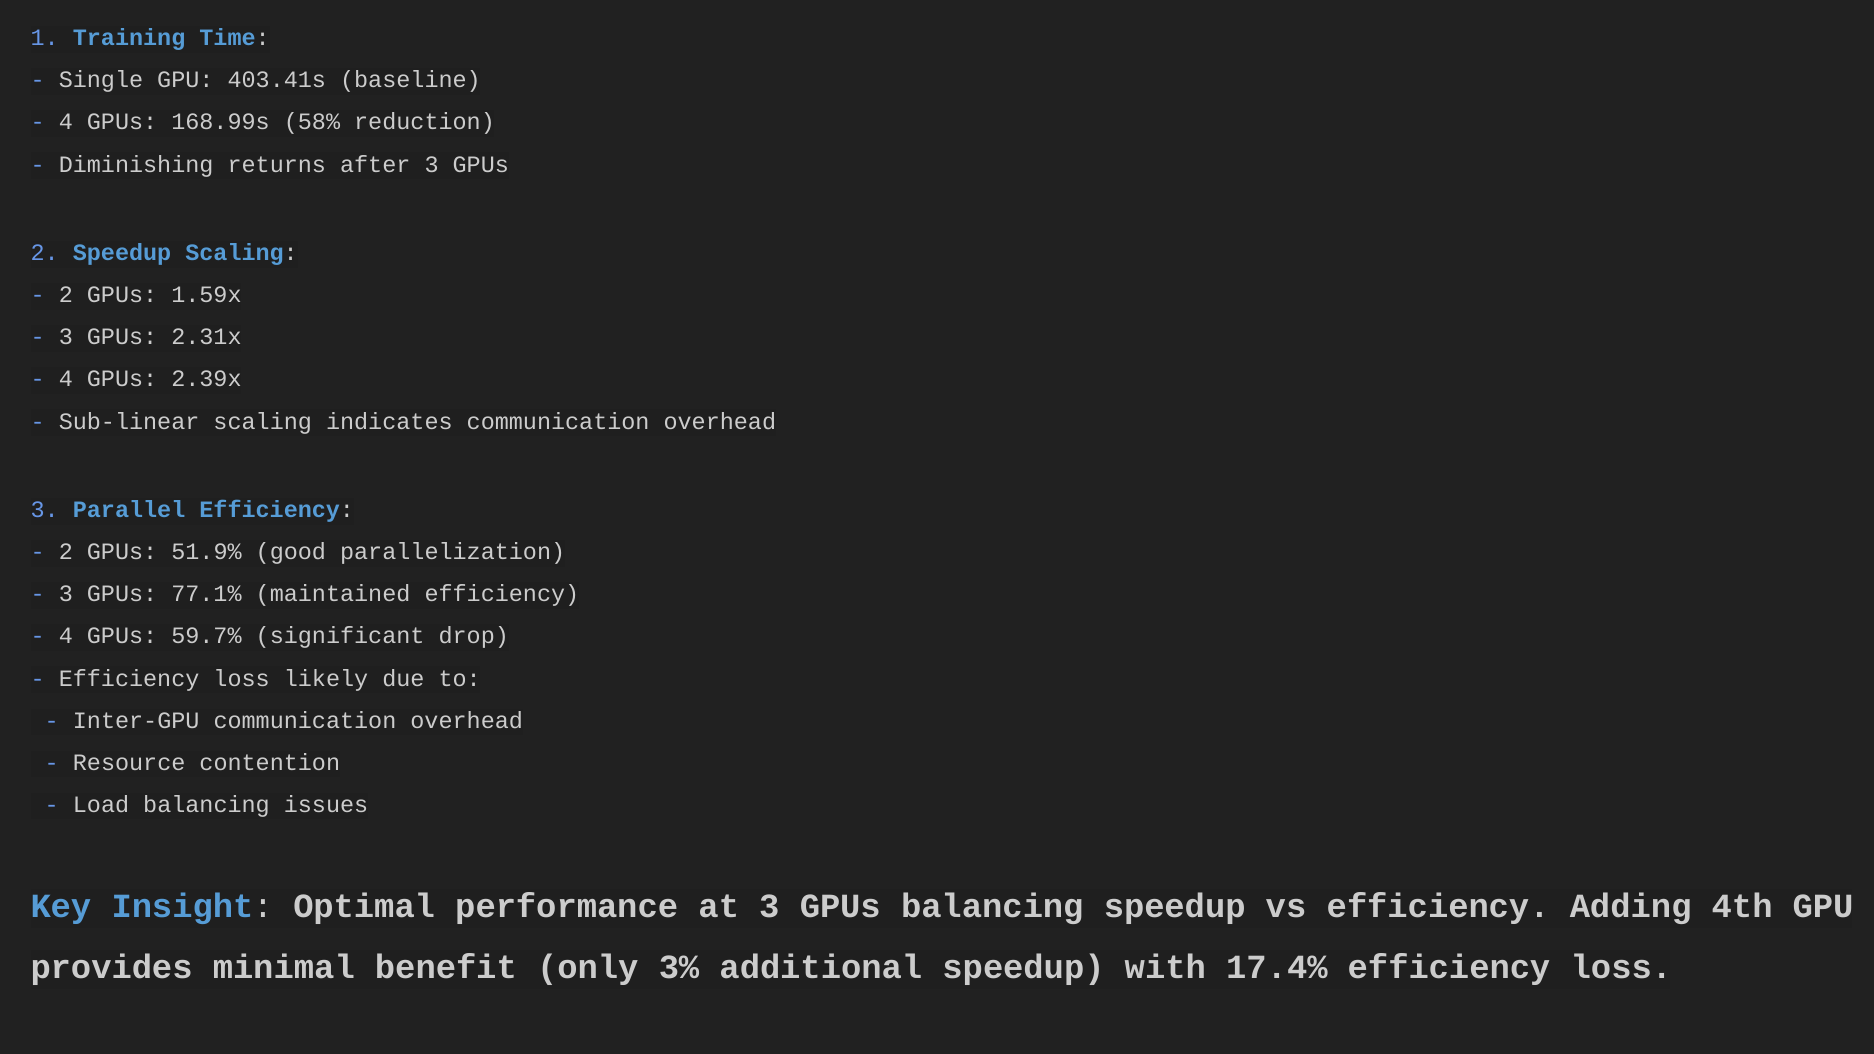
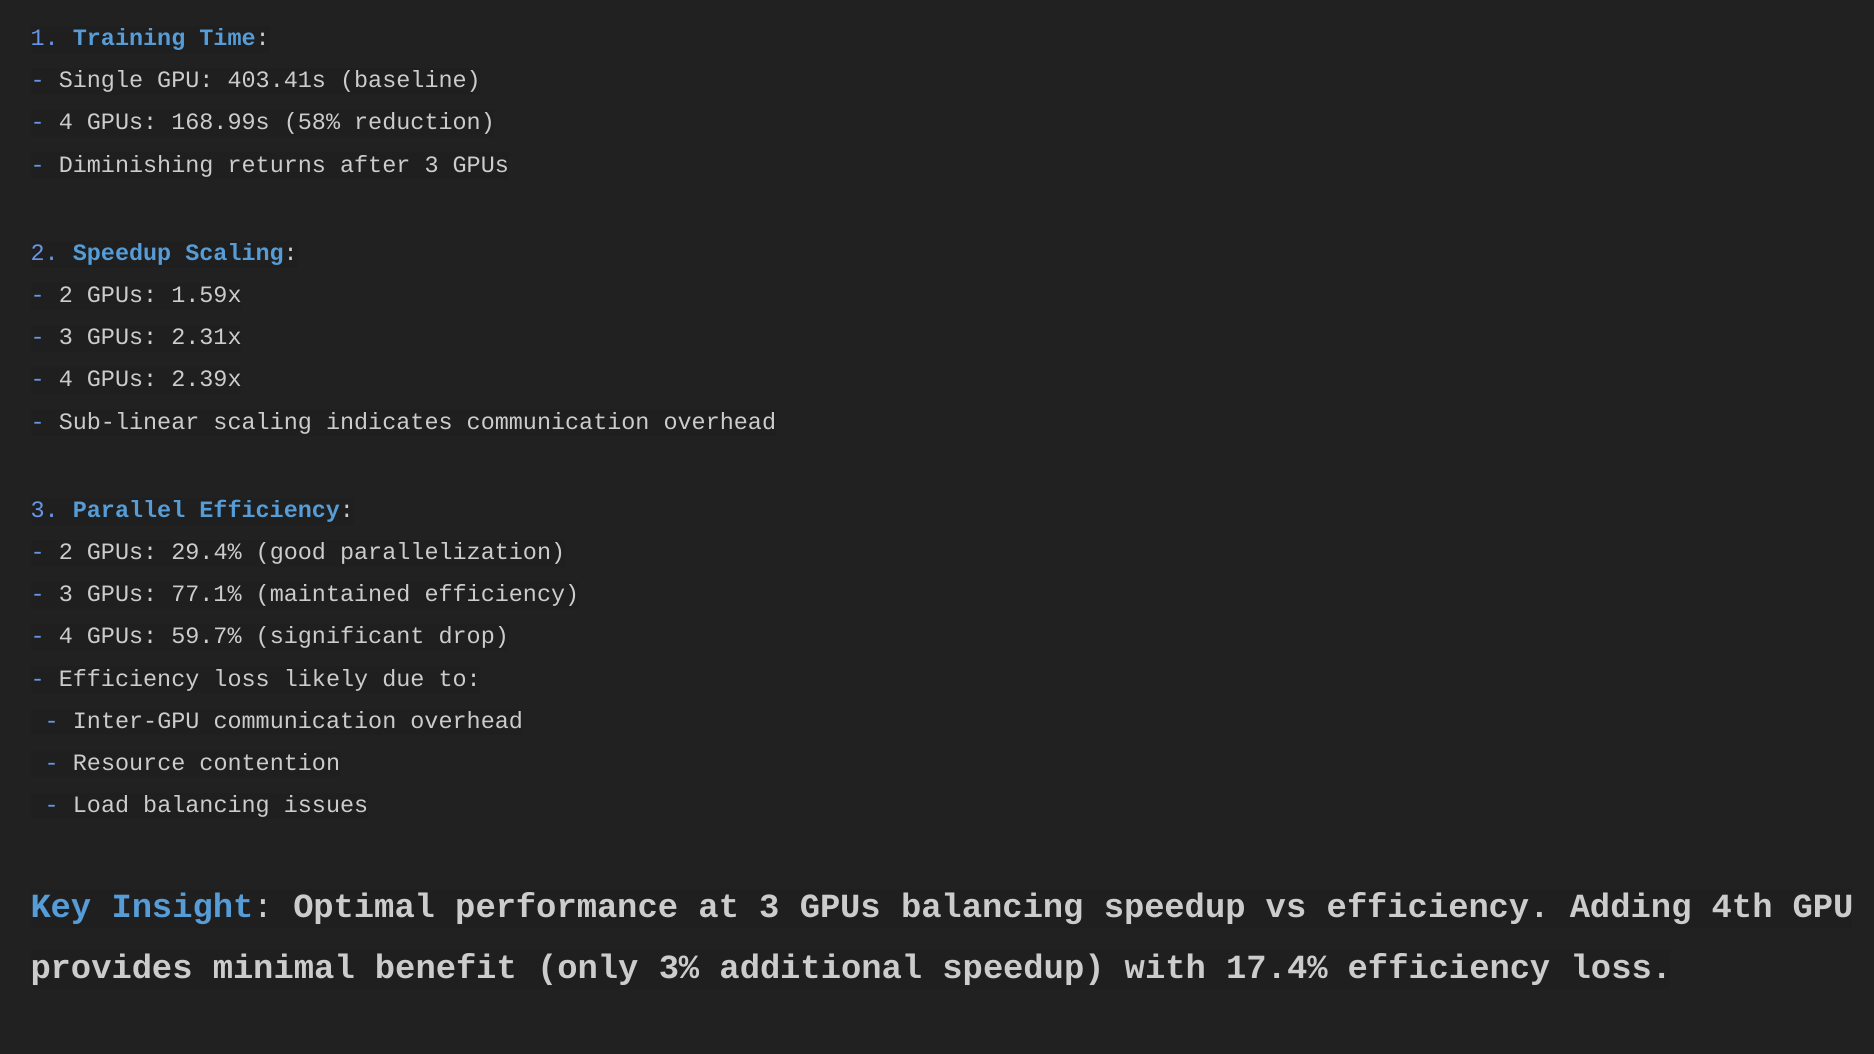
51.9%: 51.9% -> 29.4% (207, 552)
